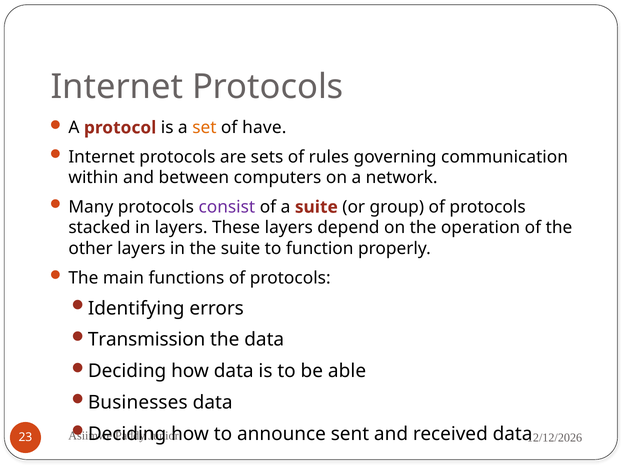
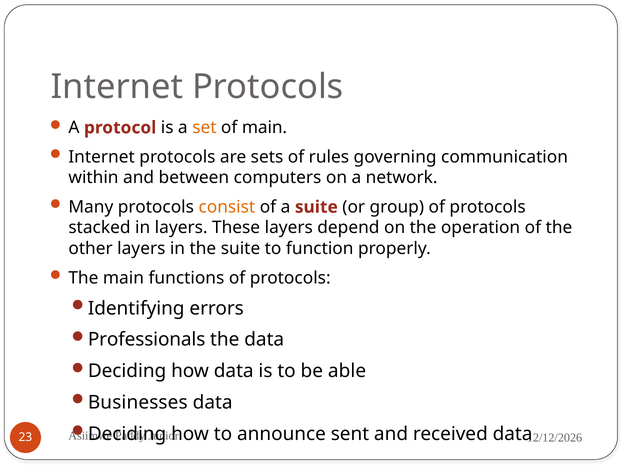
of have: have -> main (265, 128)
consist colour: purple -> orange (227, 207)
Transmission: Transmission -> Professionals (147, 340)
